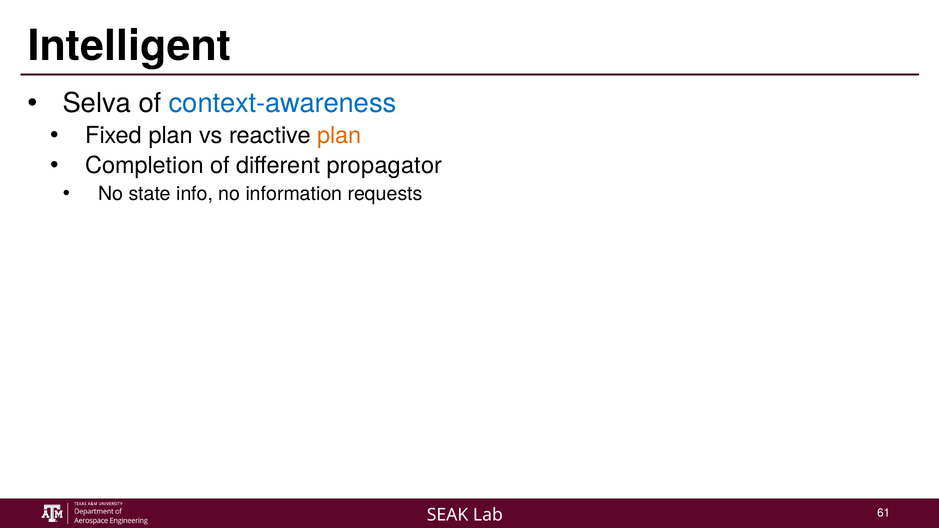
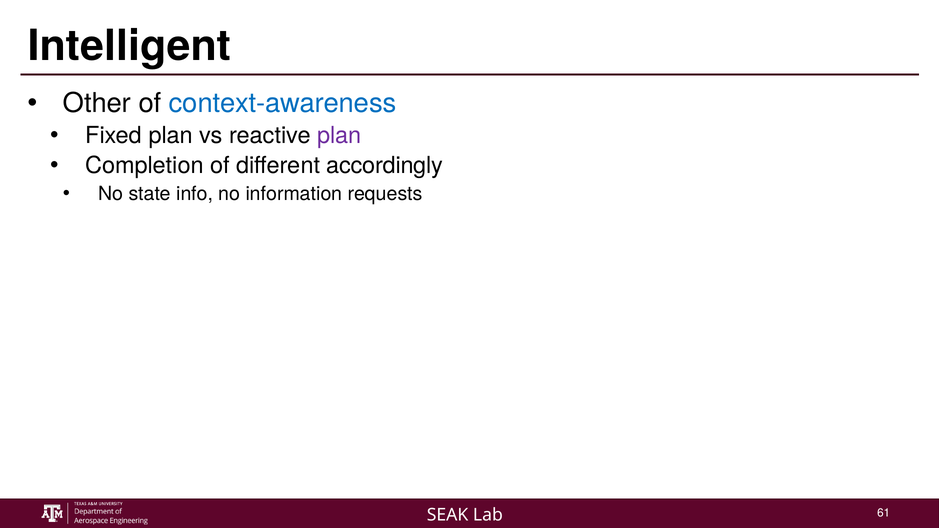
Selva: Selva -> Other (97, 103)
plan colour: orange -> purple (339, 135)
propagator: propagator -> accordingly (385, 166)
